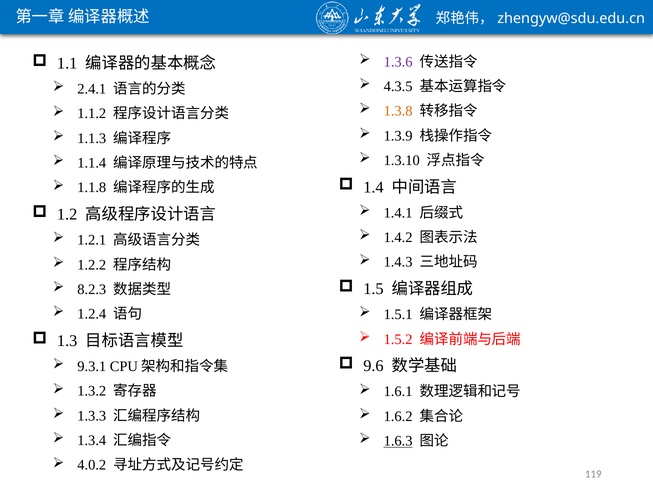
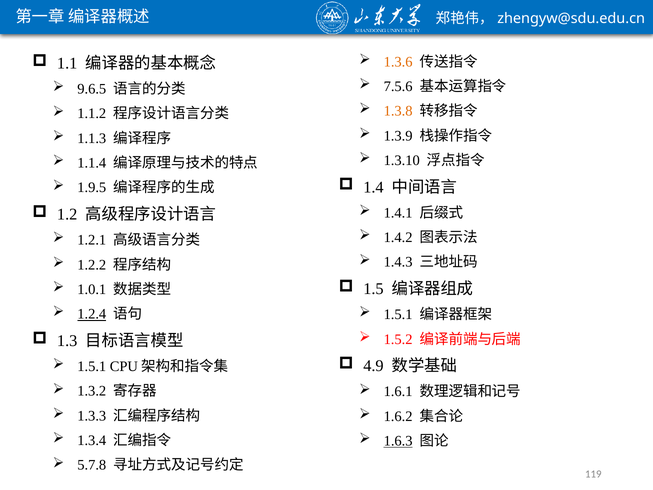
1.3.6 colour: purple -> orange (398, 62)
4.3.5: 4.3.5 -> 7.5.6 (398, 86)
2.4.1: 2.4.1 -> 9.6.5 (92, 89)
1.1.8: 1.1.8 -> 1.9.5 (92, 188)
8.2.3: 8.2.3 -> 1.0.1 (92, 289)
1.2.4 underline: none -> present (92, 314)
9.6: 9.6 -> 4.9 (373, 366)
9.3.1: 9.3.1 -> 1.5.1 (92, 366)
4.0.2: 4.0.2 -> 5.7.8 (92, 465)
